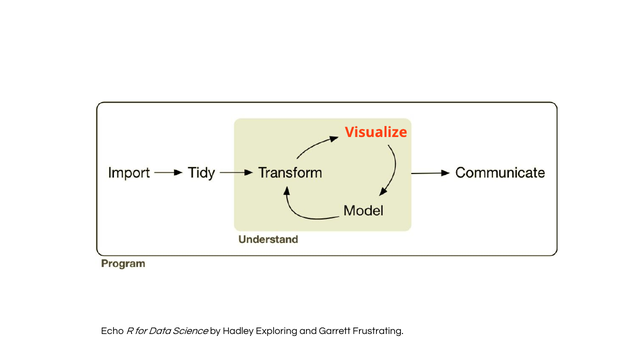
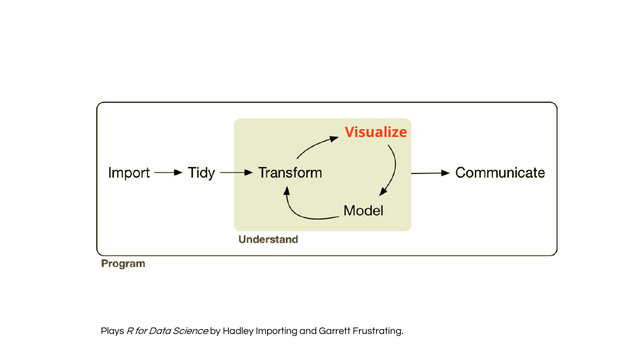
Echo: Echo -> Plays (112, 331)
Exploring: Exploring -> Importing (277, 331)
